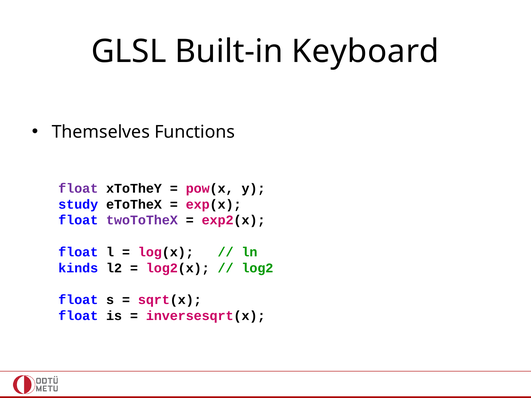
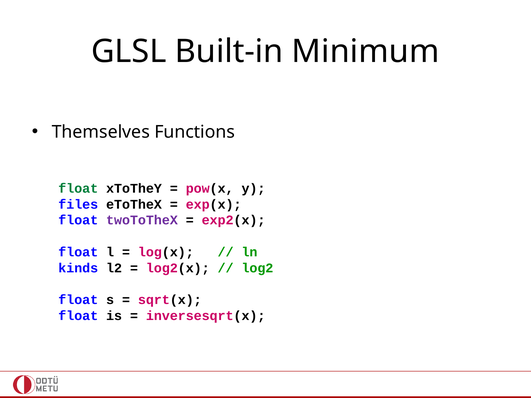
Keyboard: Keyboard -> Minimum (366, 51)
float colour: purple -> green (78, 189)
study: study -> files (78, 204)
